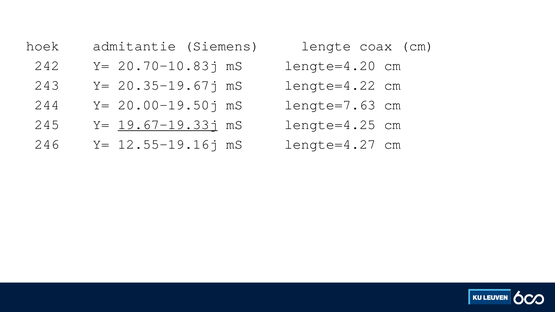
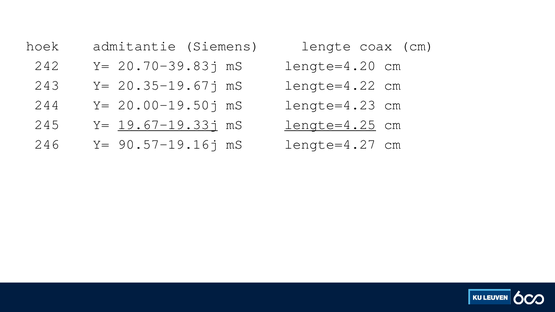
20.70-10.83j: 20.70-10.83j -> 20.70-39.83j (168, 66)
lengte=7.63: lengte=7.63 -> lengte=4.23 (330, 105)
lengte=4.25 underline: none -> present (330, 125)
12.55-19.16j: 12.55-19.16j -> 90.57-19.16j (168, 144)
